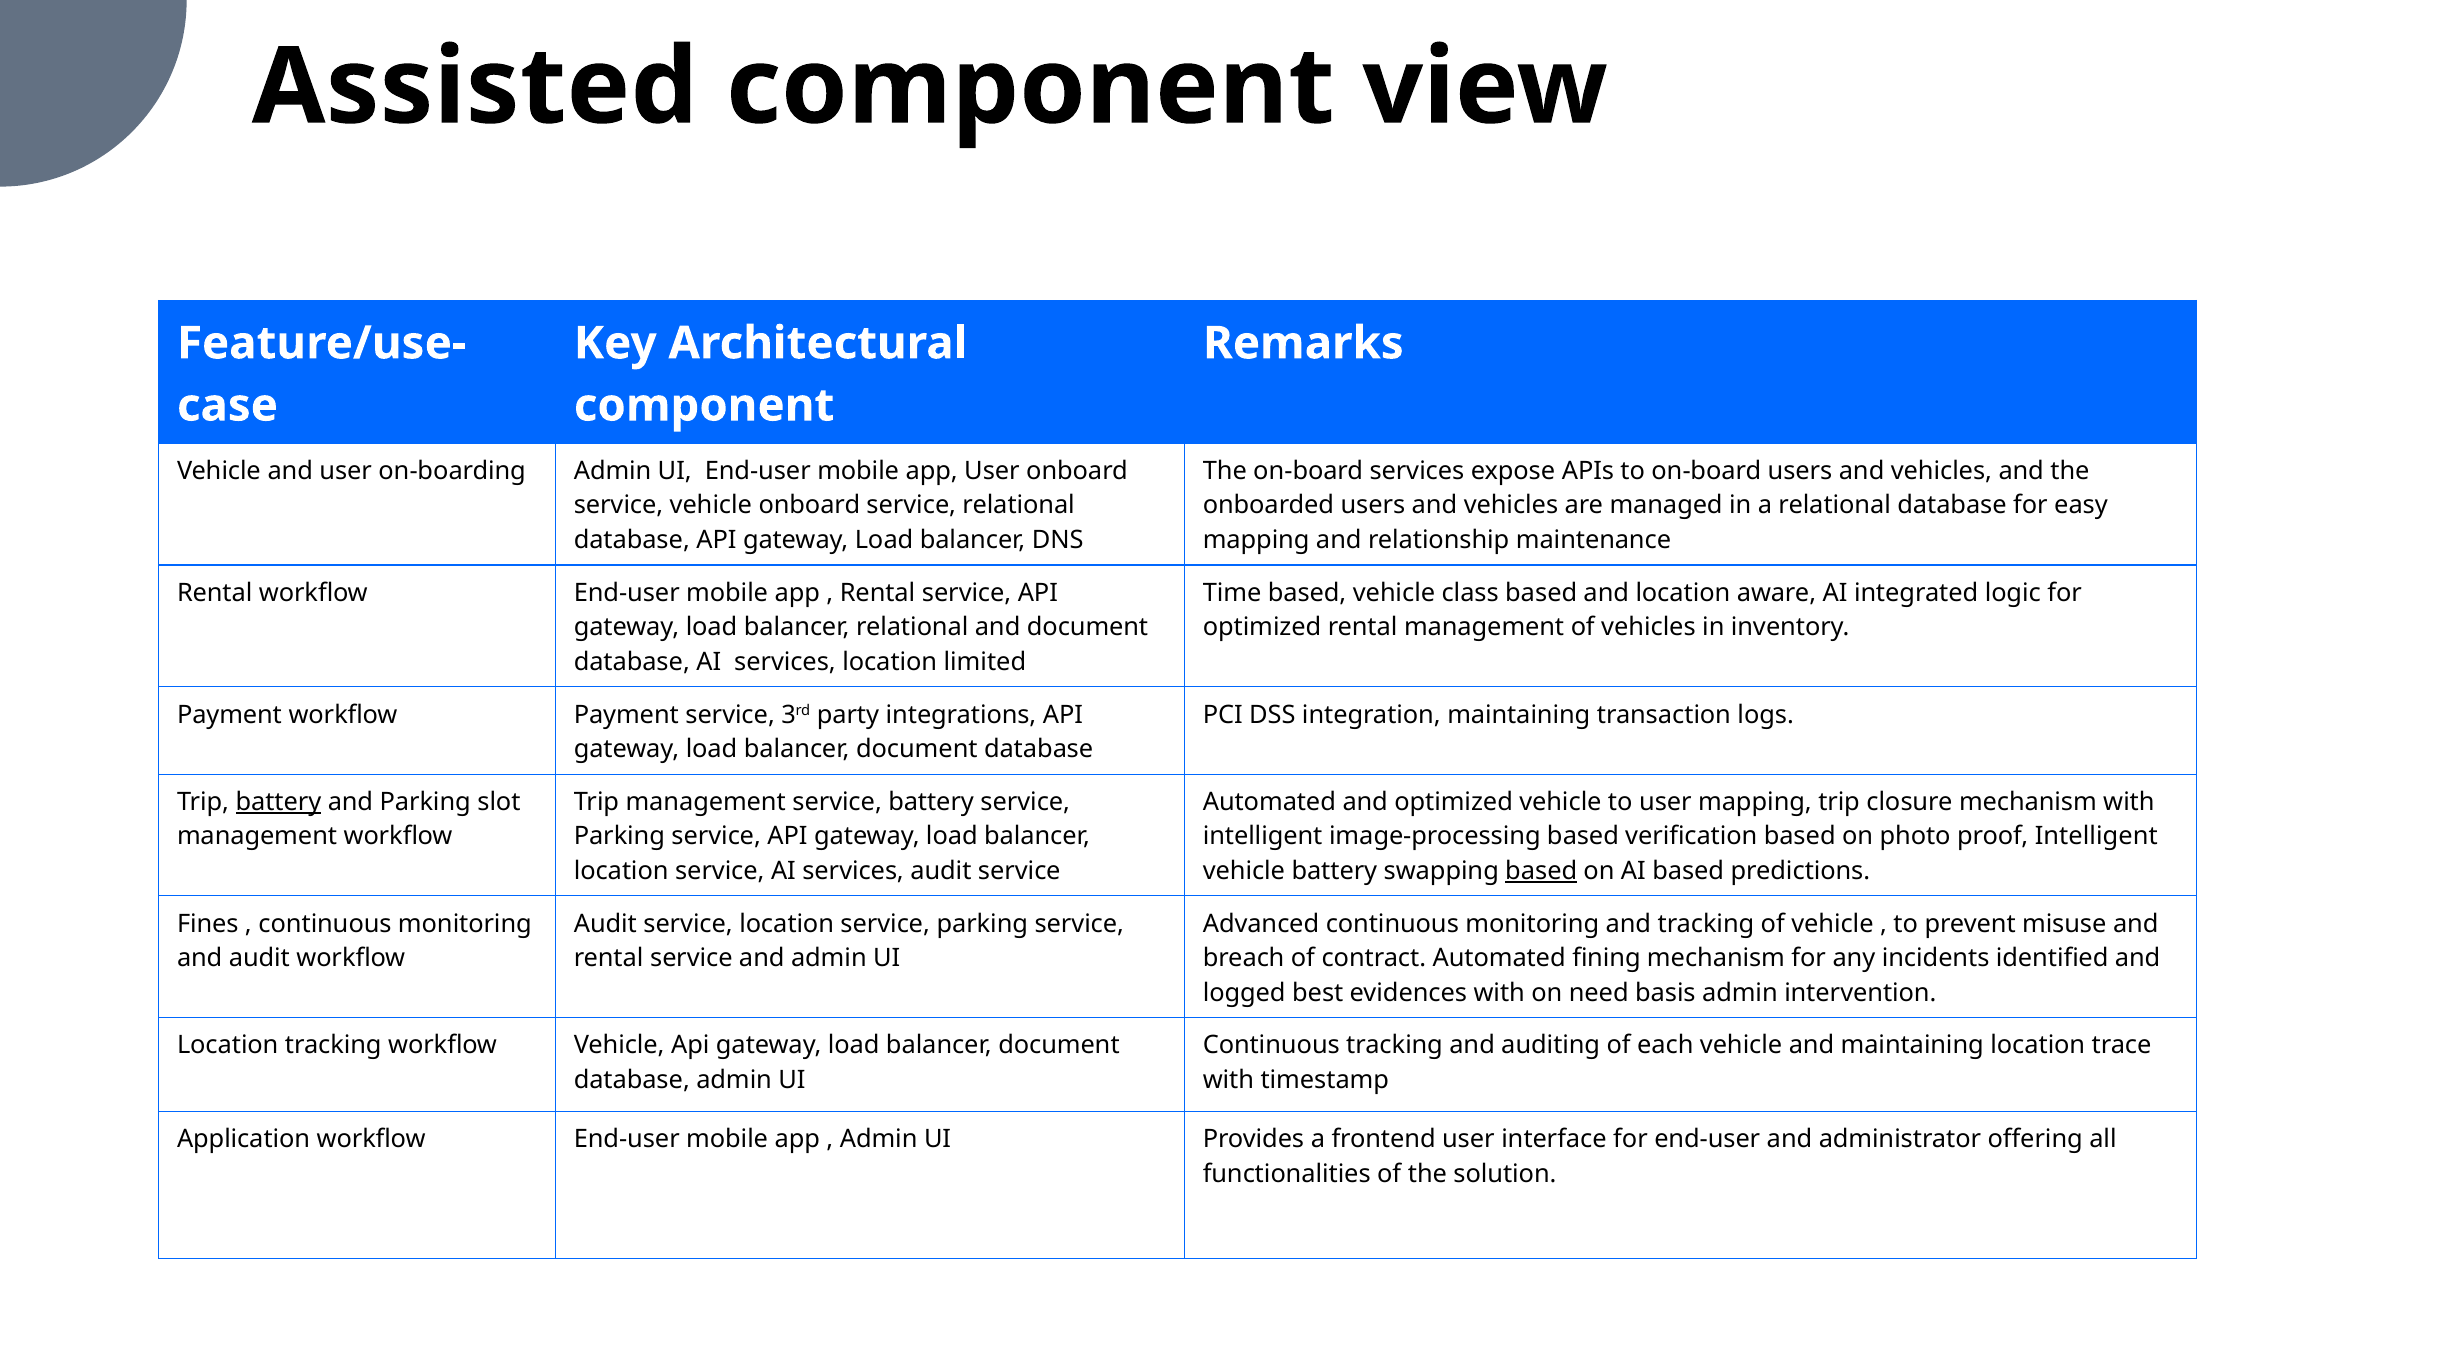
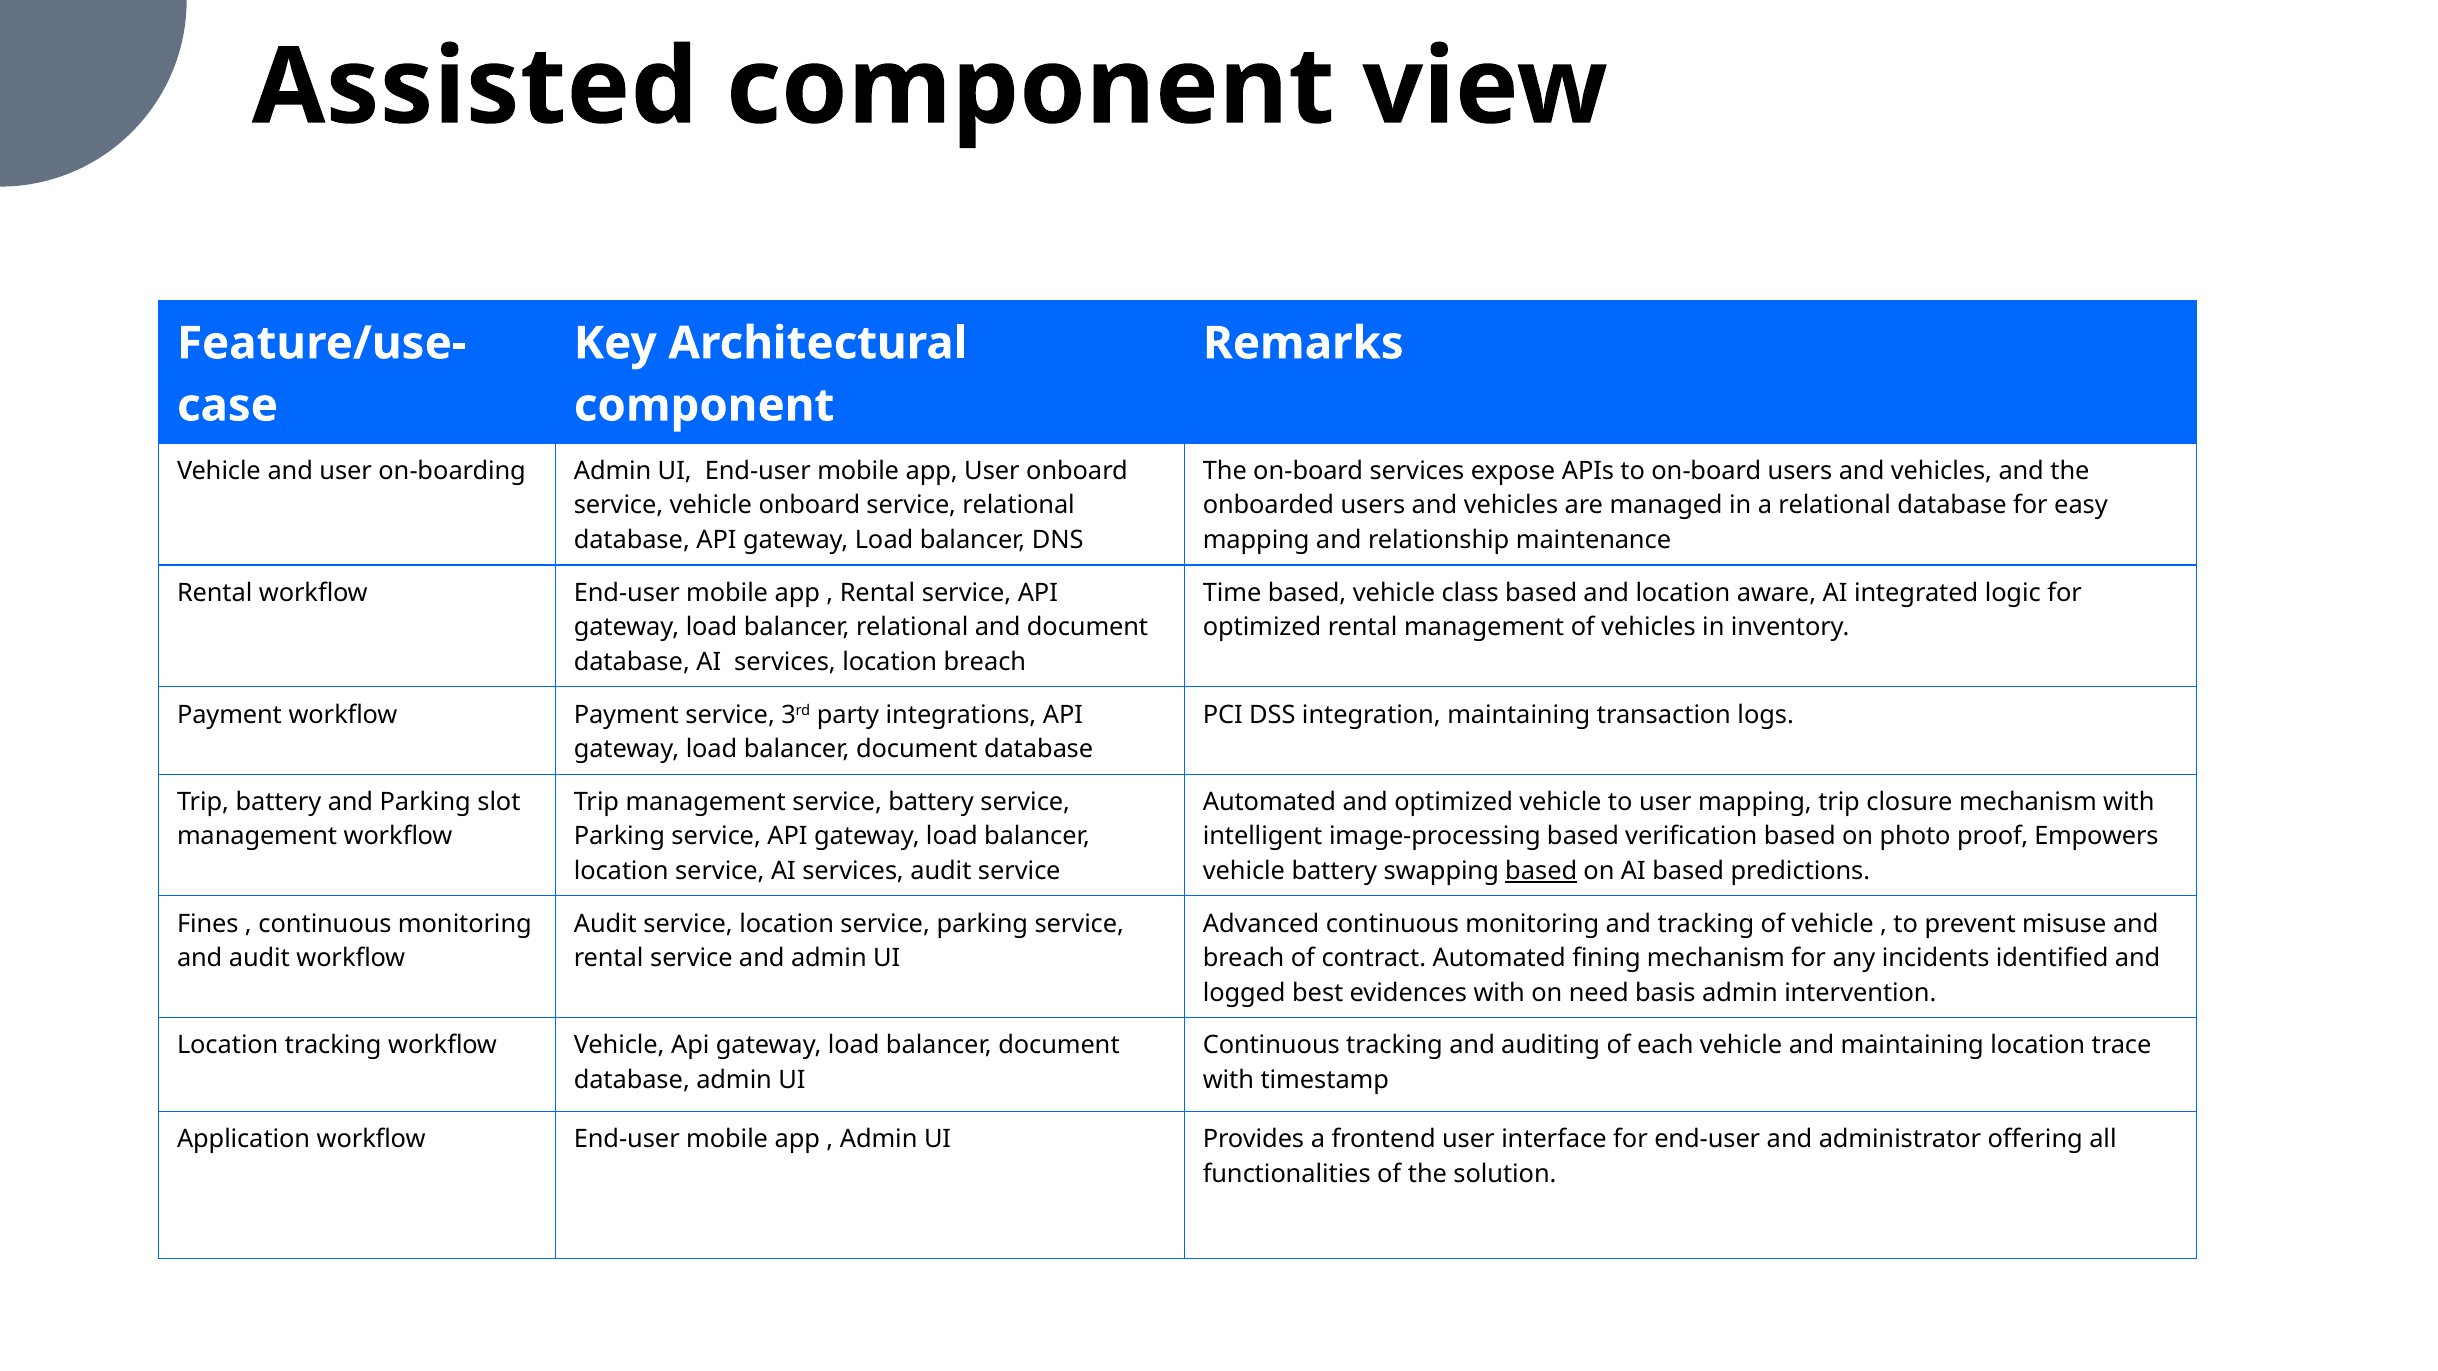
location limited: limited -> breach (985, 662)
battery underline: present -> none (278, 802)
proof Intelligent: Intelligent -> Empowers (2096, 837)
